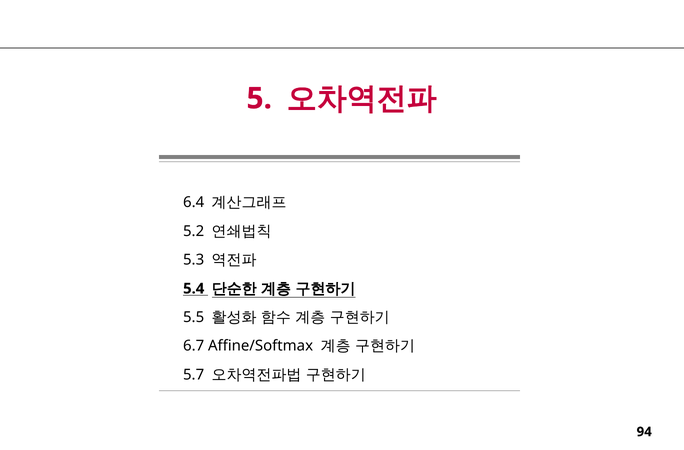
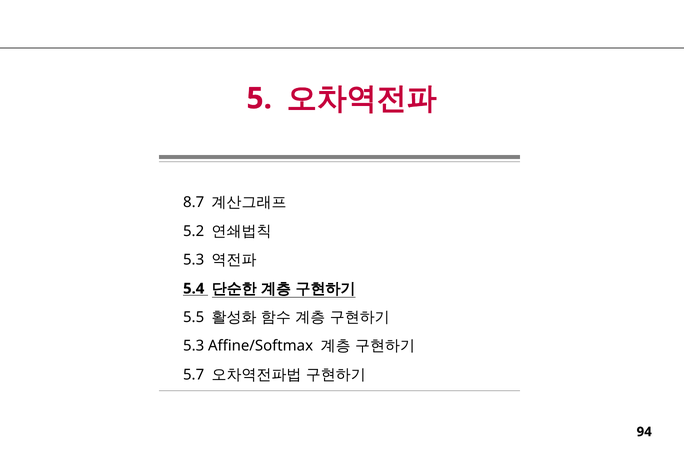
6.4: 6.4 -> 8.7 (194, 202)
6.7: 6.7 -> 5.3 (194, 345)
